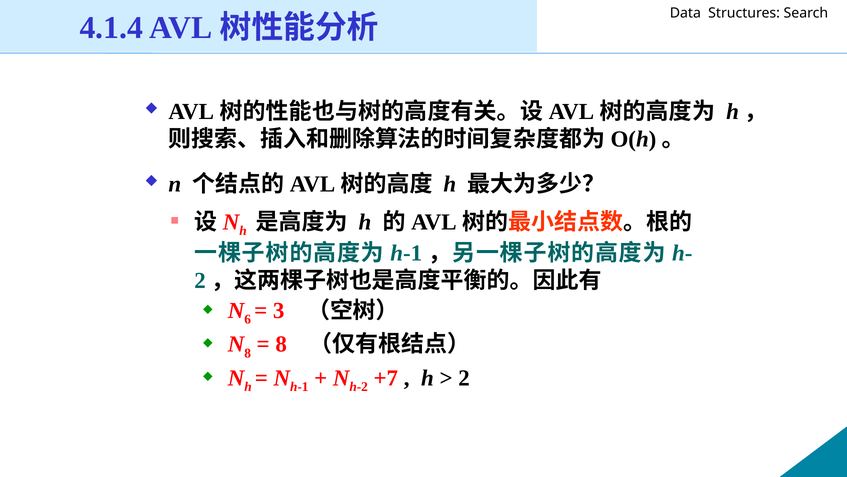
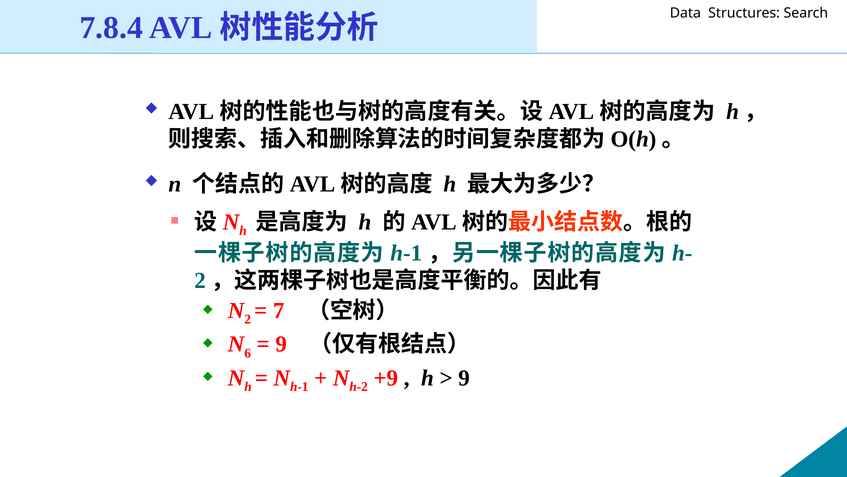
4.1.4: 4.1.4 -> 7.8.4 (111, 28)
6: 6 -> 2 (248, 319)
3: 3 -> 7 (279, 310)
N 8: 8 -> 6 (248, 353)
8: 8 -> 9 (281, 344)
+7: +7 -> +9 (386, 378)
2: 2 -> 9 (464, 378)
